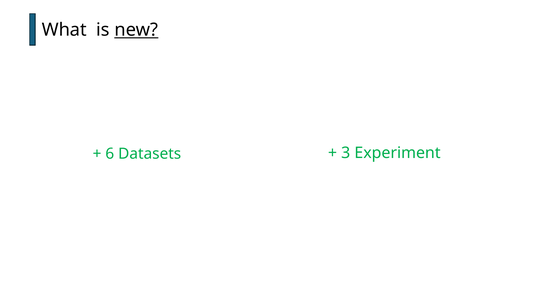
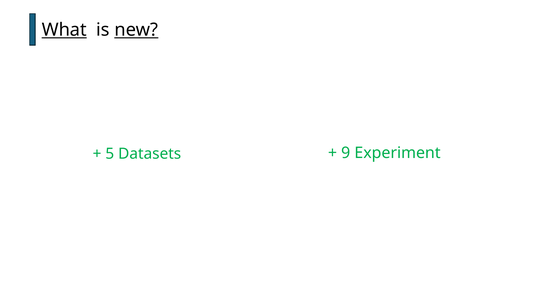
What underline: none -> present (64, 30)
6: 6 -> 5 (110, 154)
3: 3 -> 9 (346, 153)
